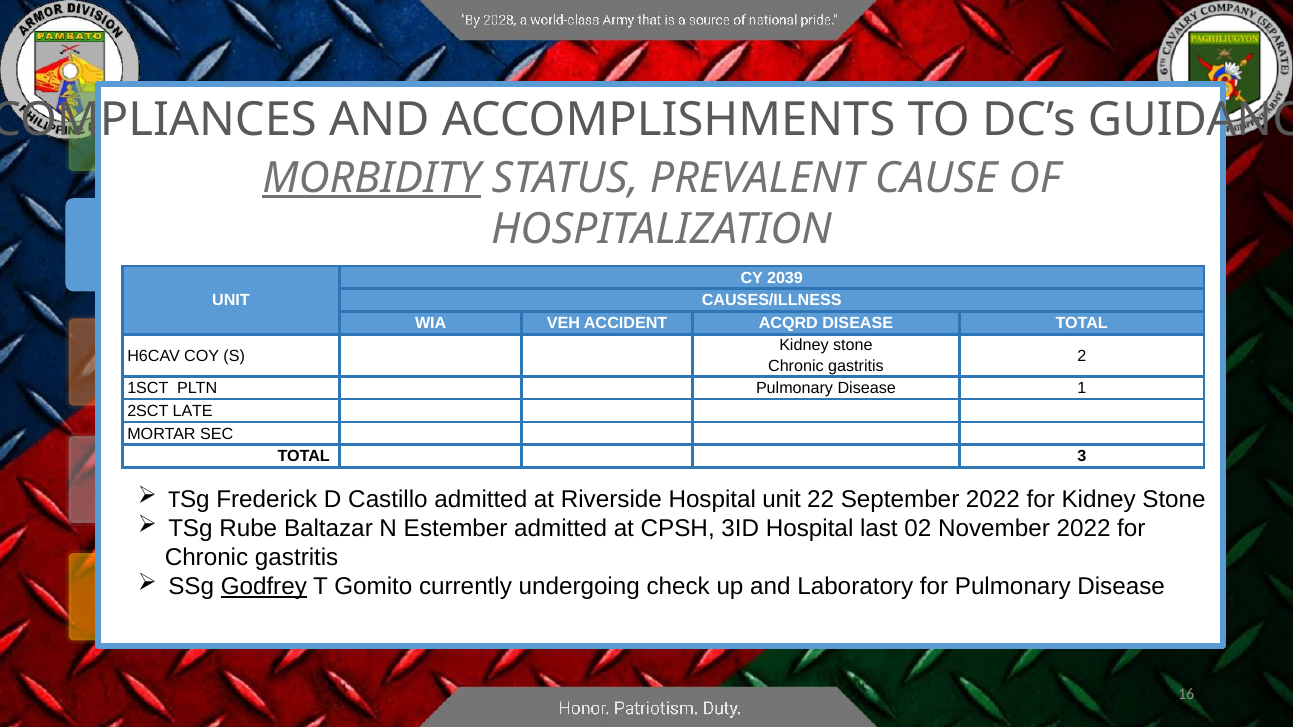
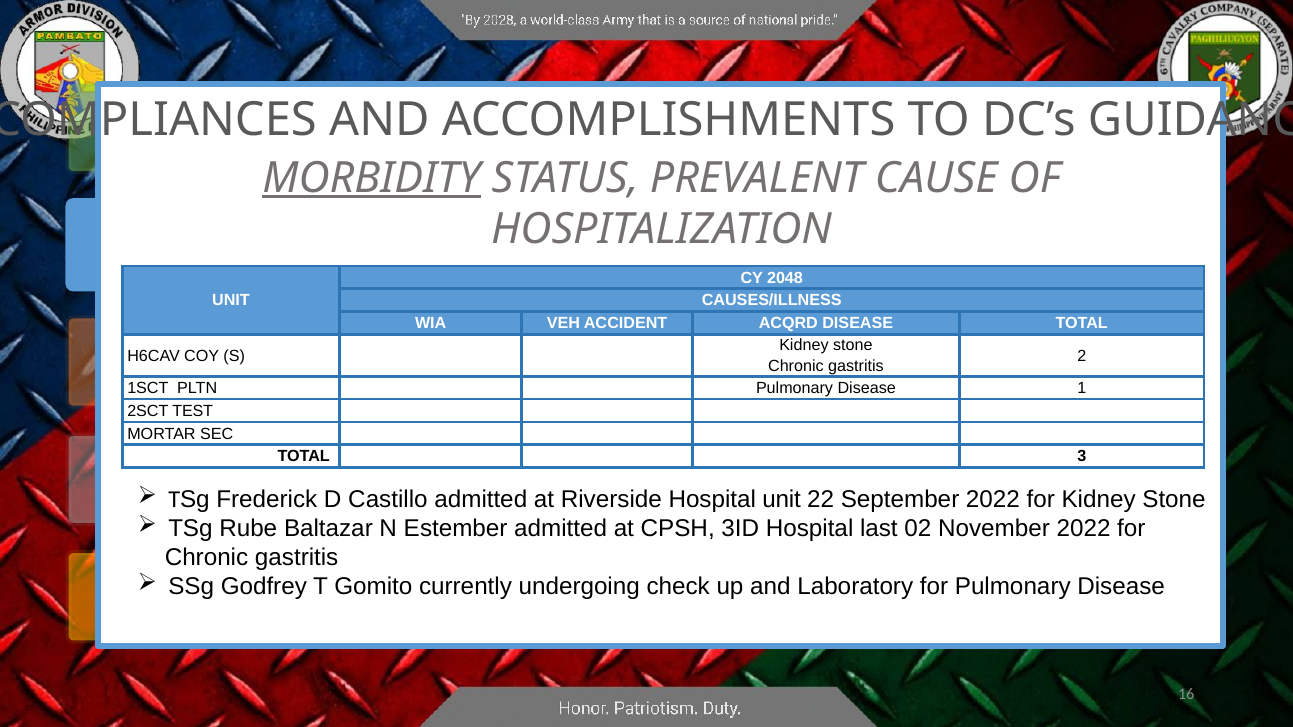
2039: 2039 -> 2048 (785, 278)
LATE: LATE -> TEST (193, 412)
Godfrey underline: present -> none (264, 587)
